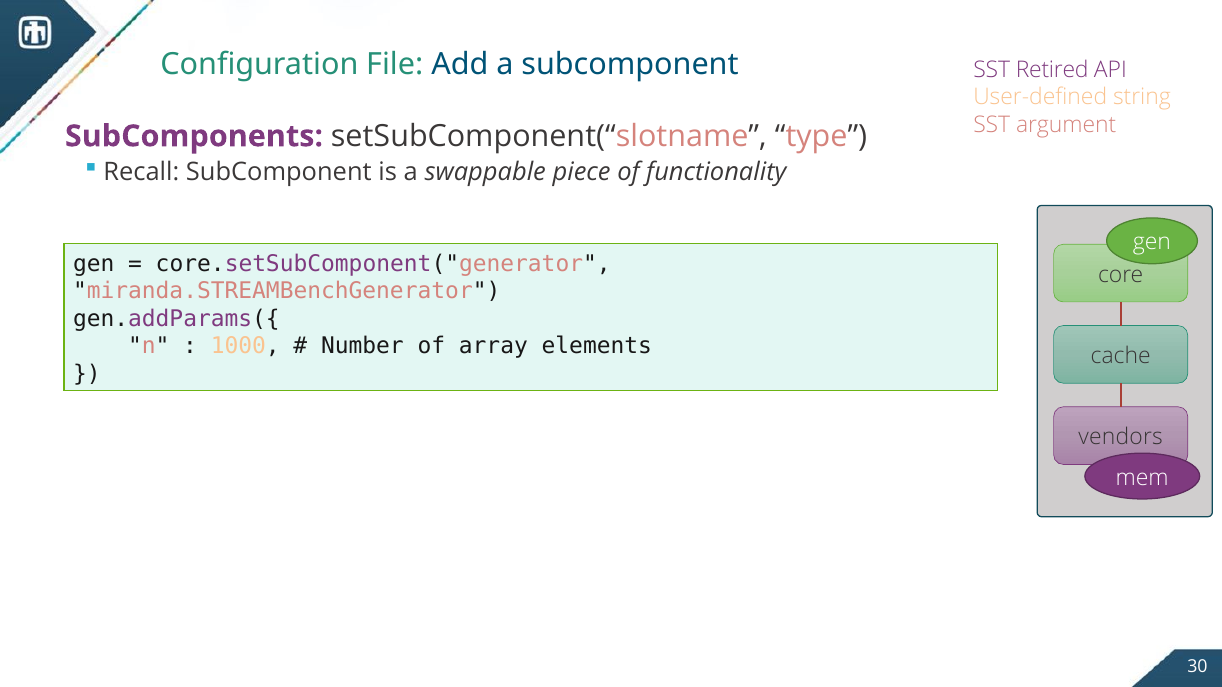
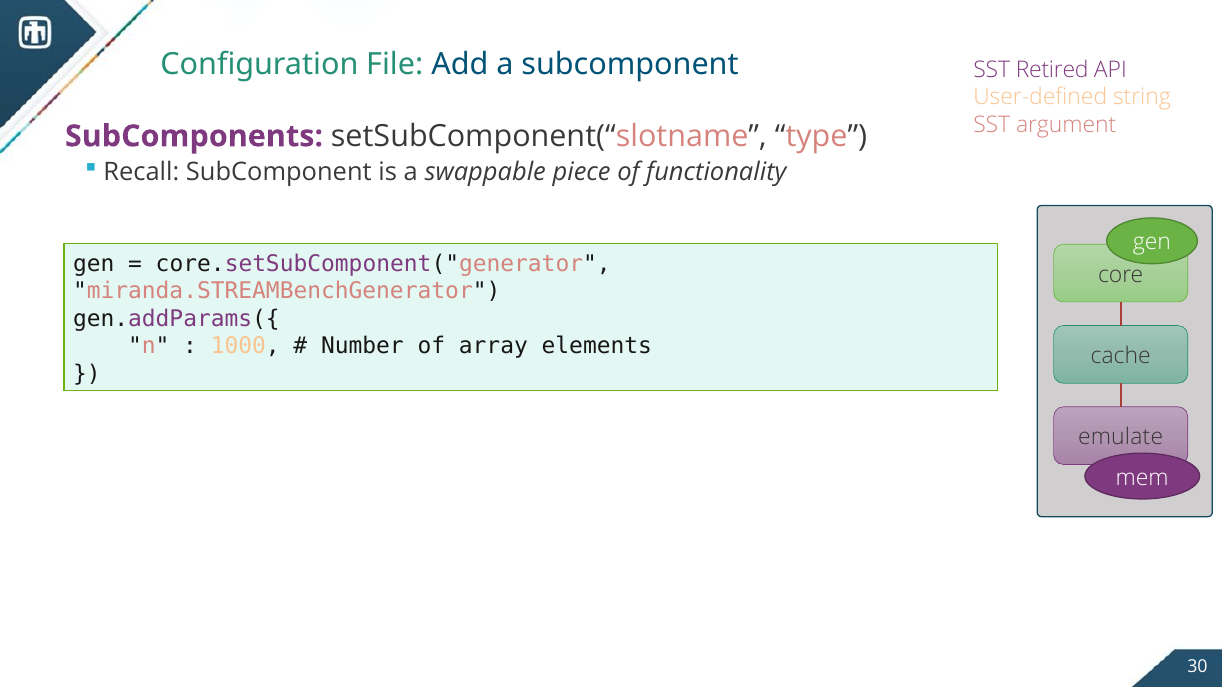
vendors: vendors -> emulate (1121, 437)
